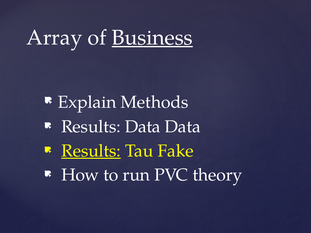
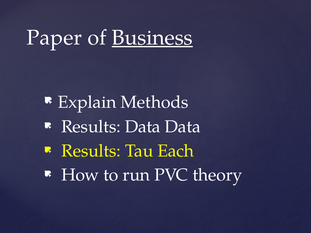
Array: Array -> Paper (54, 38)
Results underline: present -> none (91, 151)
Fake: Fake -> Each (176, 151)
